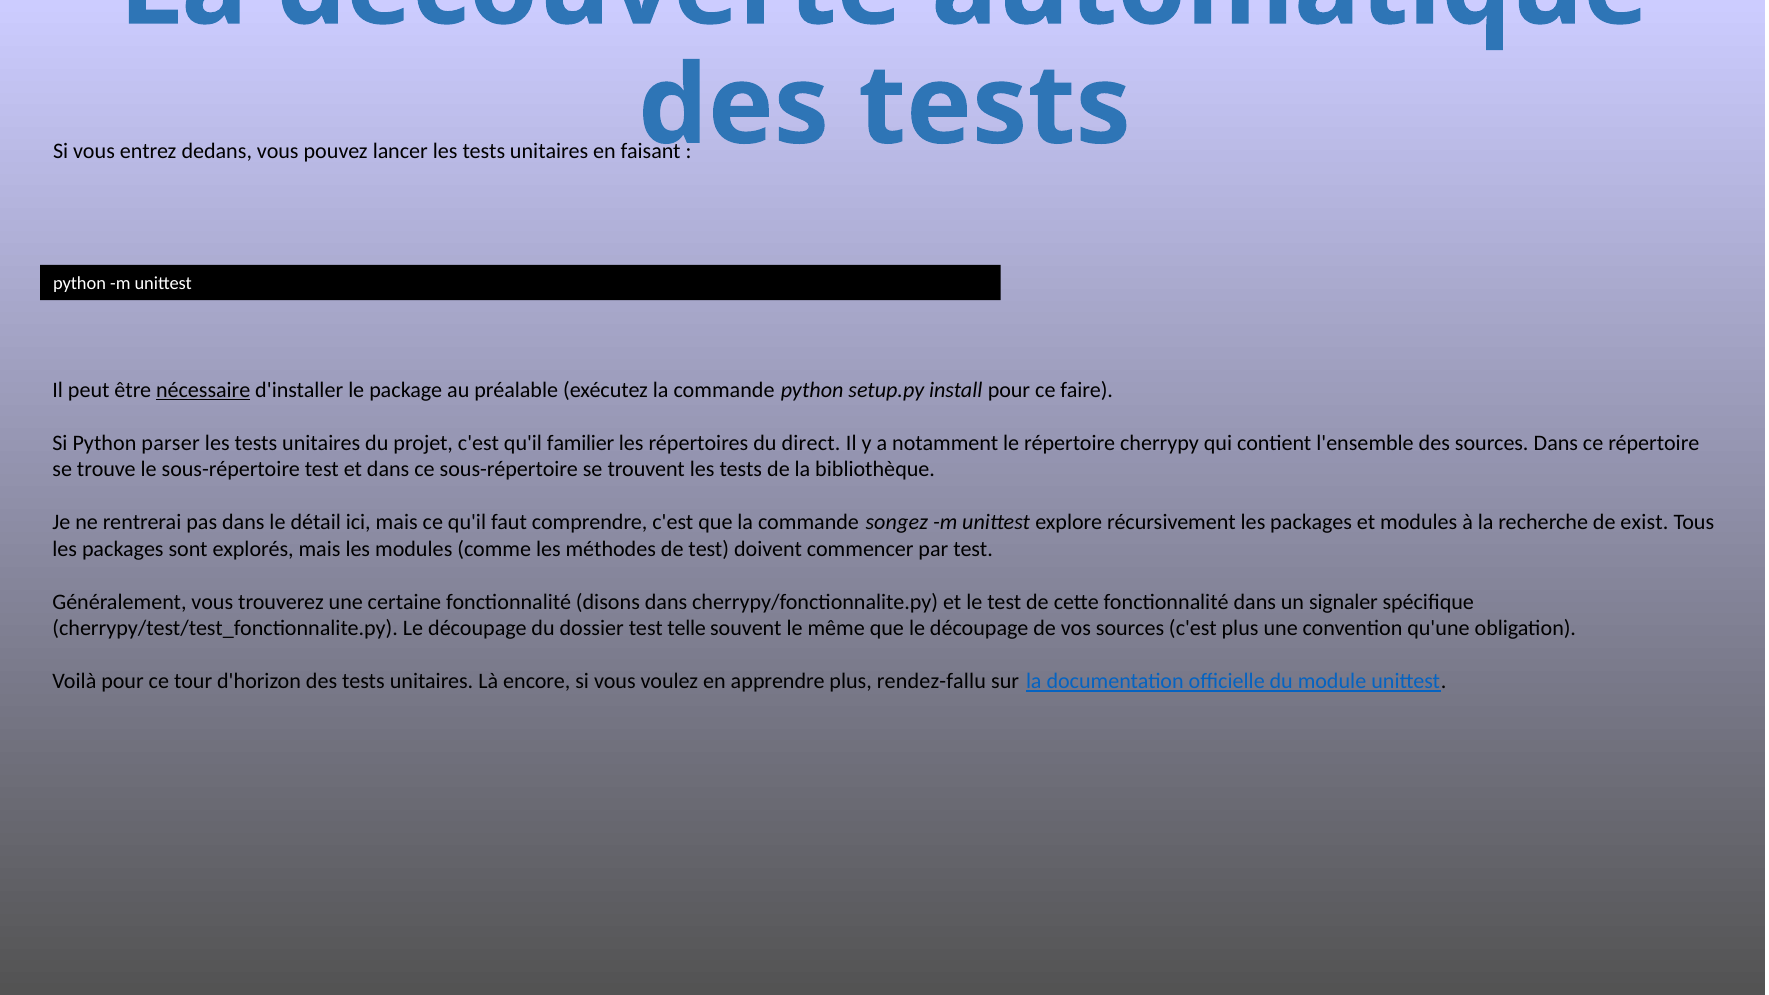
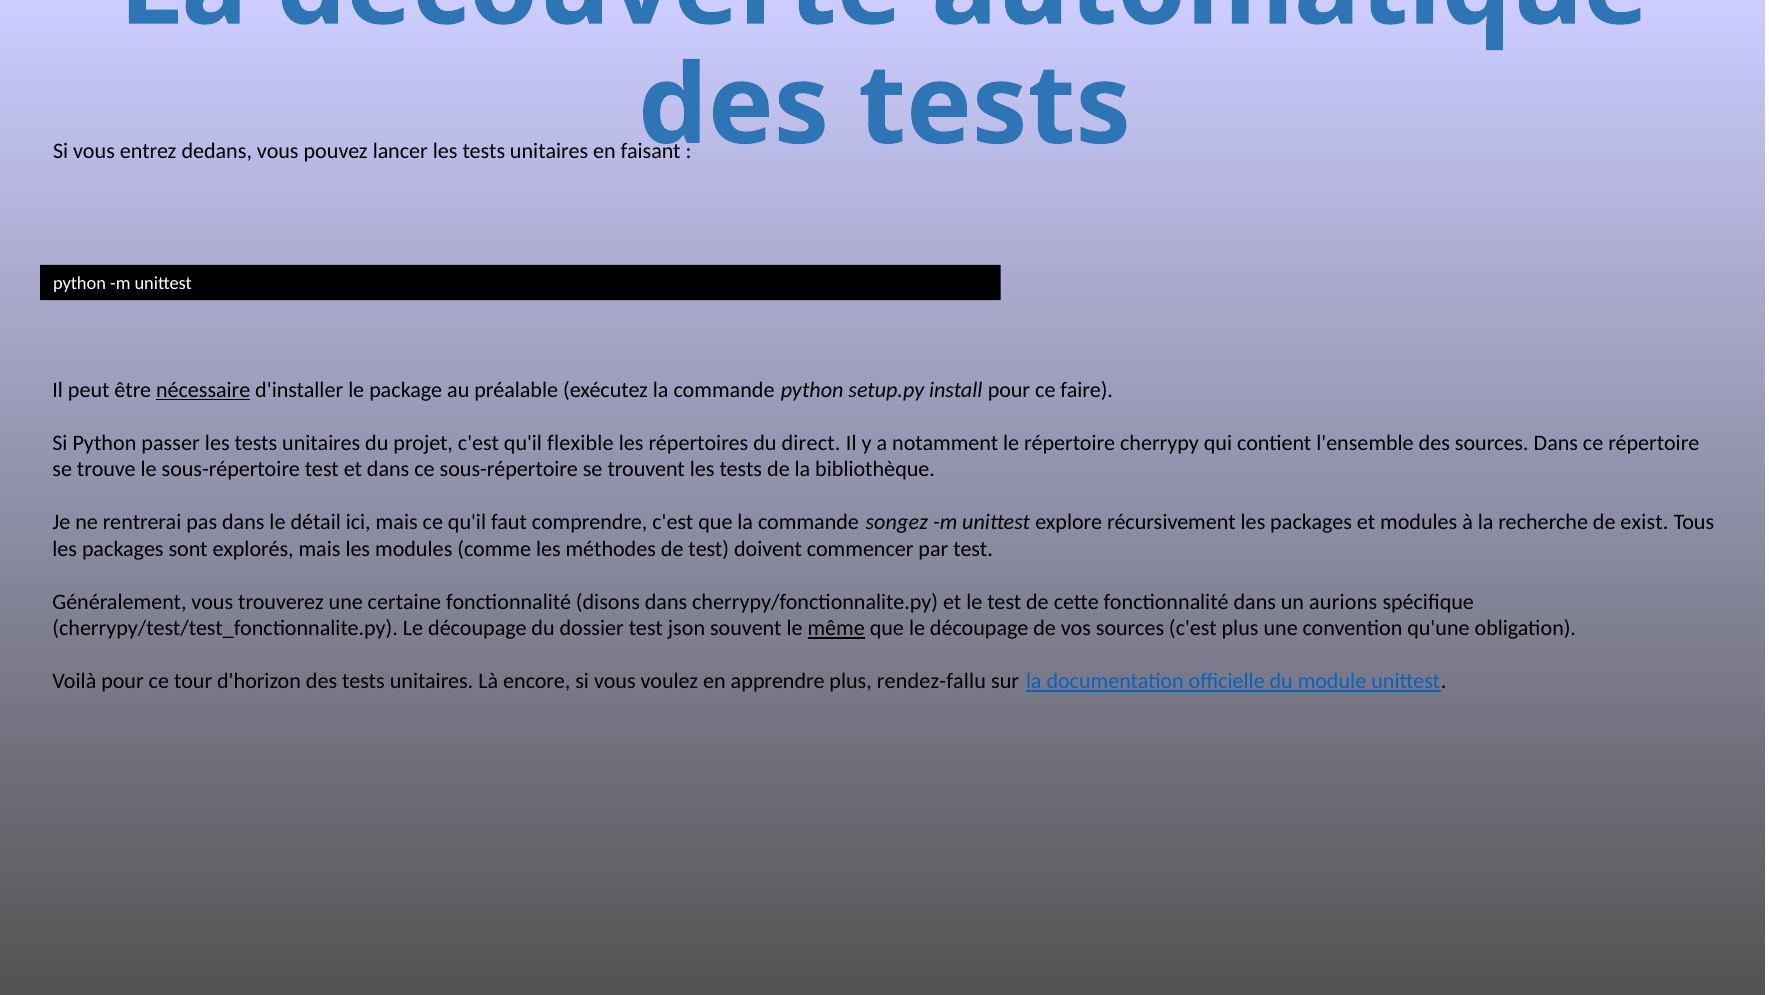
parser: parser -> passer (171, 443)
familier: familier -> flexible (580, 443)
signaler: signaler -> aurions (1343, 602)
telle: telle -> json (686, 629)
même underline: none -> present (836, 629)
